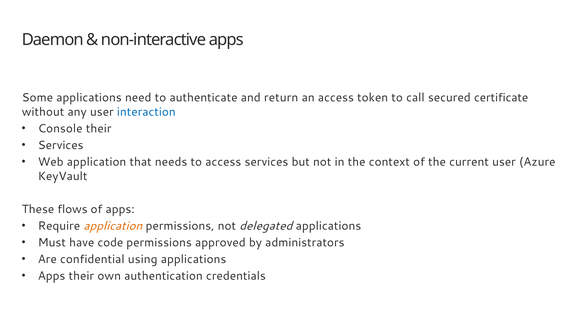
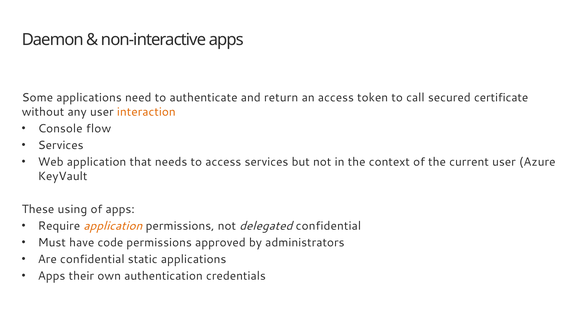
interaction colour: blue -> orange (146, 112)
Console their: their -> flow (99, 129)
flows: flows -> using (72, 209)
delegated applications: applications -> confidential (328, 226)
using: using -> static (143, 259)
